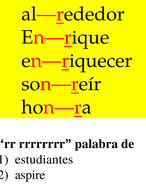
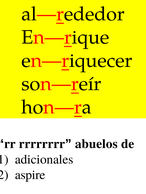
palabra: palabra -> abuelos (96, 144)
estudiantes: estudiantes -> adicionales (44, 160)
